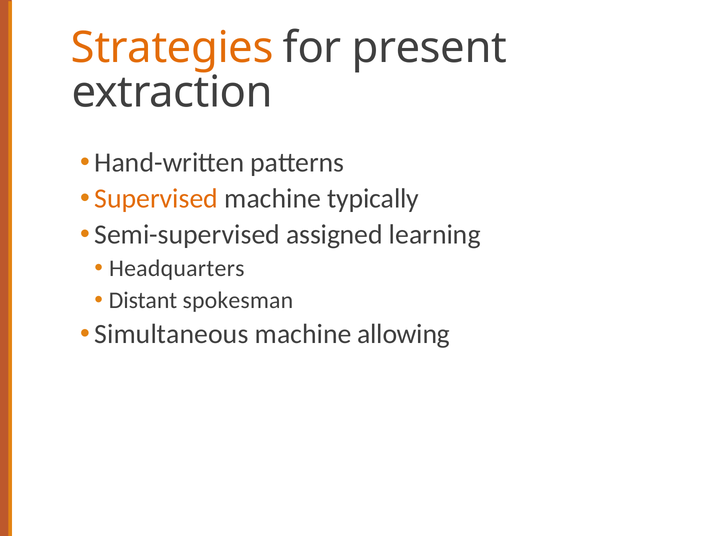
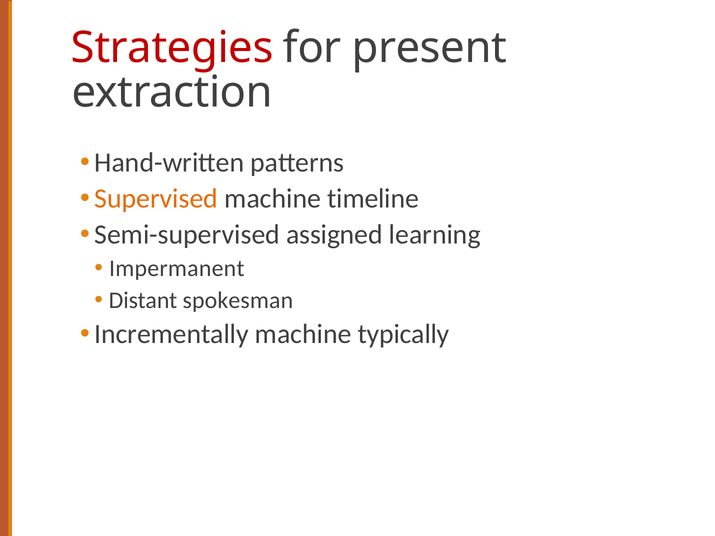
Strategies colour: orange -> red (172, 48)
typically: typically -> timeline (373, 199)
Headquarters: Headquarters -> Impermanent (177, 269)
Simultaneous: Simultaneous -> Incrementally (172, 334)
allowing: allowing -> typically (404, 334)
